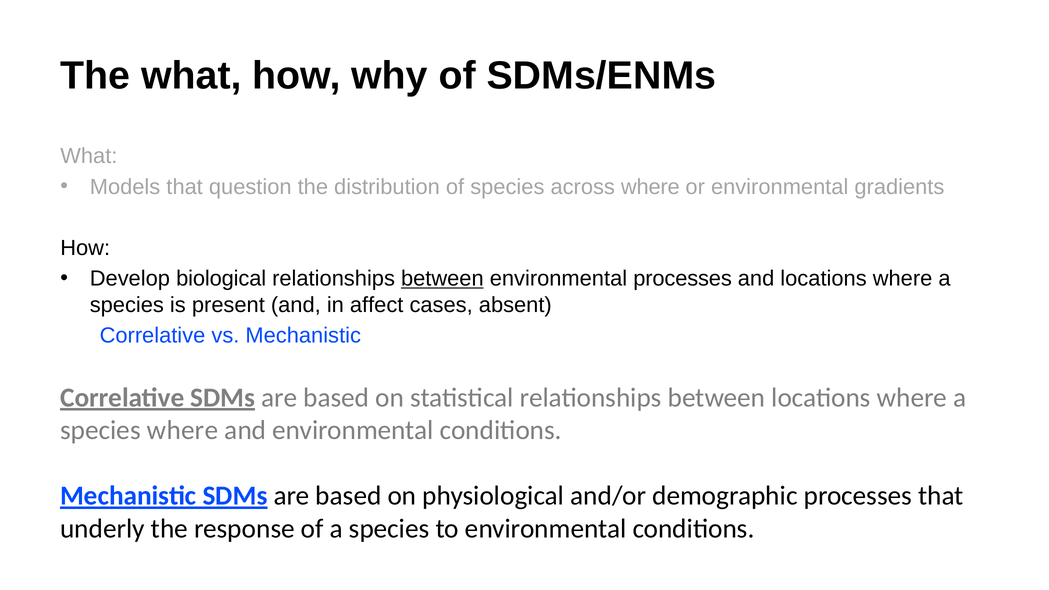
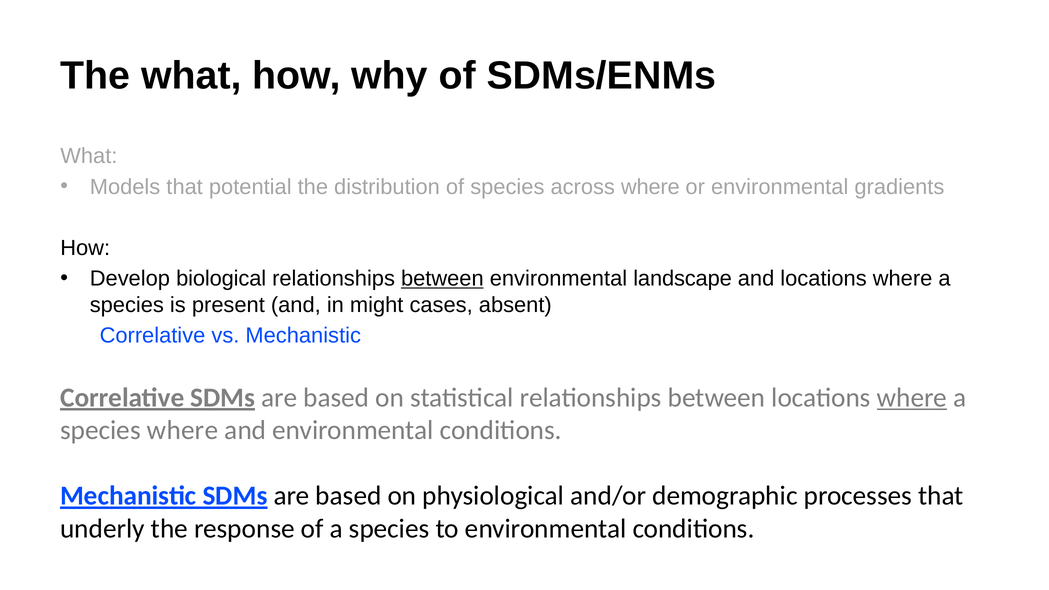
question: question -> potential (250, 187)
environmental processes: processes -> landscape (683, 279)
affect: affect -> might (377, 305)
where underline: none -> present (912, 398)
